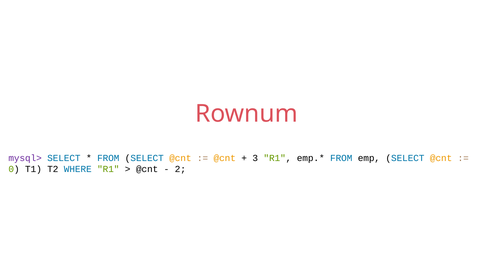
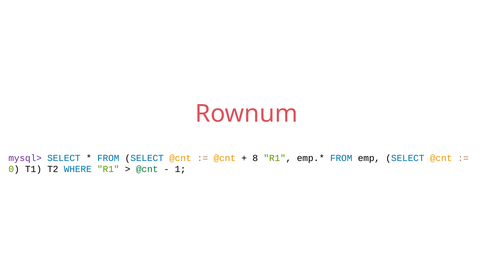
3: 3 -> 8 (255, 158)
@cnt colour: black -> green (147, 169)
2: 2 -> 1 (180, 169)
